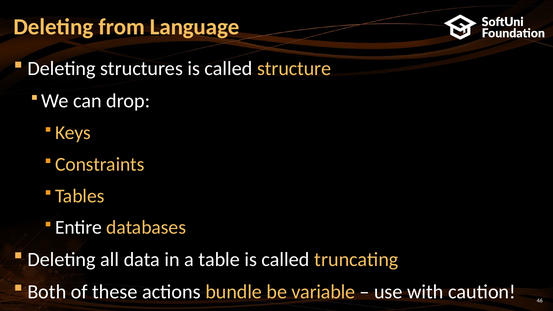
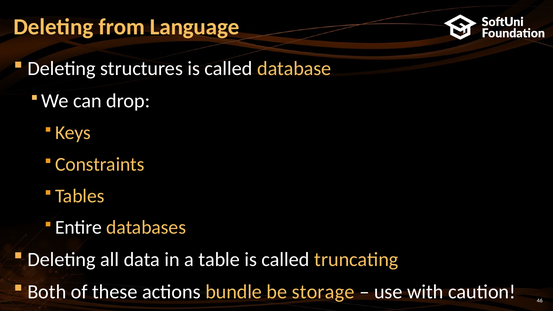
structure: structure -> database (294, 69)
variable: variable -> storage (323, 292)
